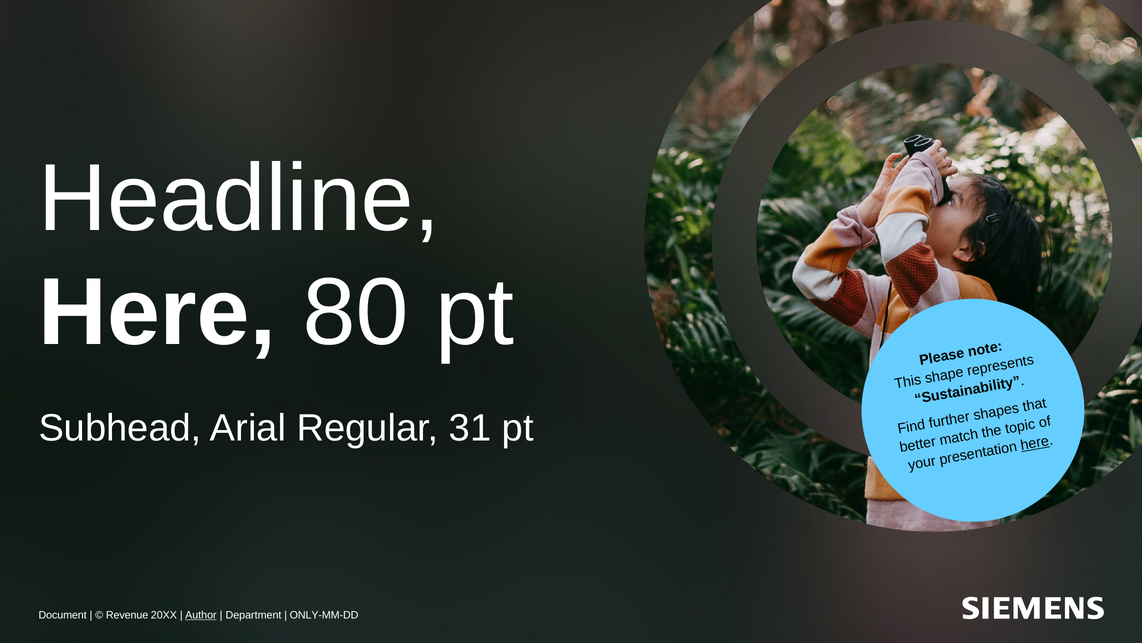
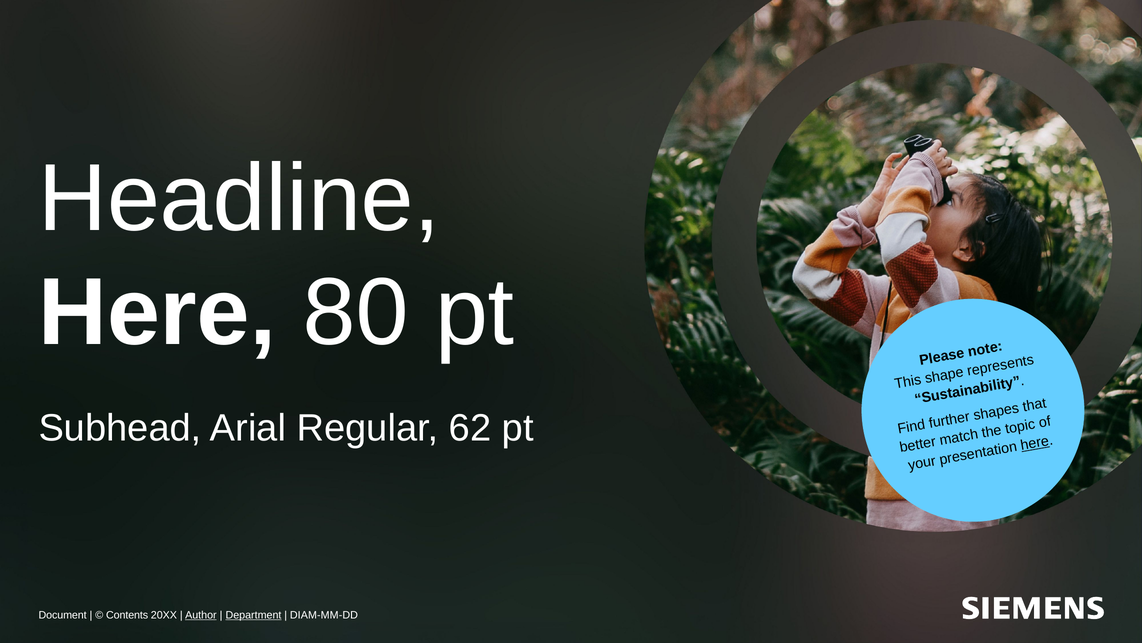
31: 31 -> 62 (470, 428)
Revenue: Revenue -> Contents (127, 615)
Department underline: none -> present (253, 615)
ONLY-MM-DD: ONLY-MM-DD -> DIAM-MM-DD (324, 615)
